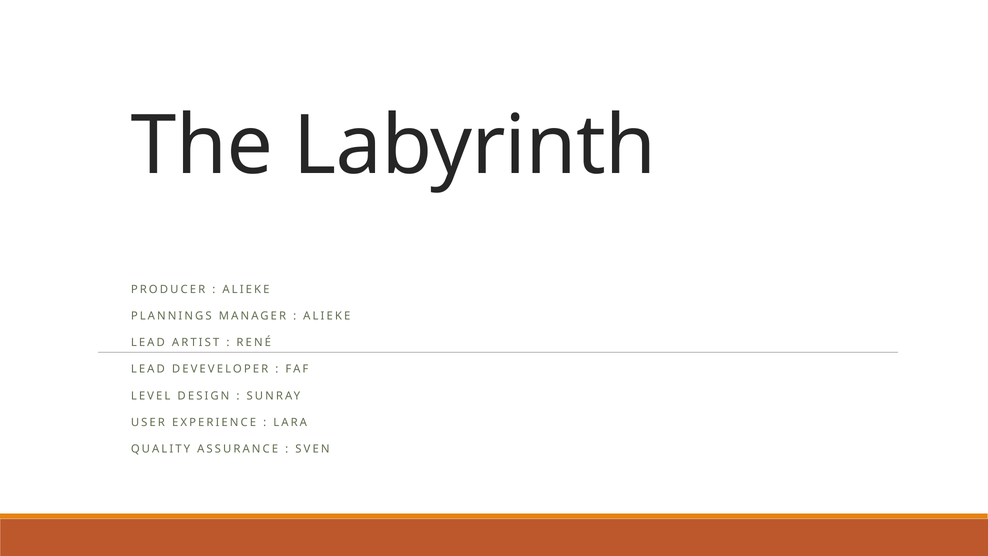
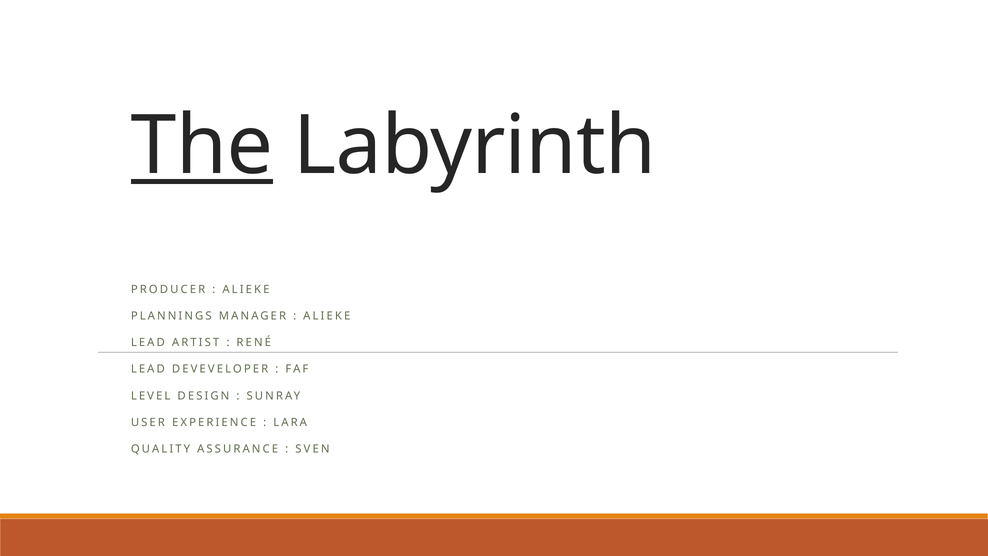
The underline: none -> present (202, 146)
